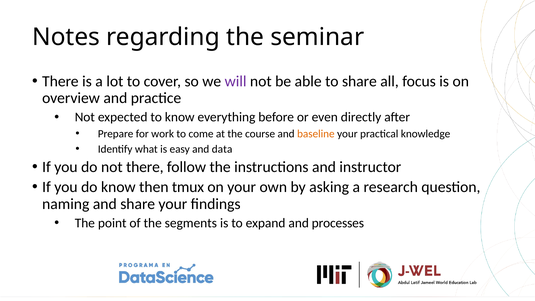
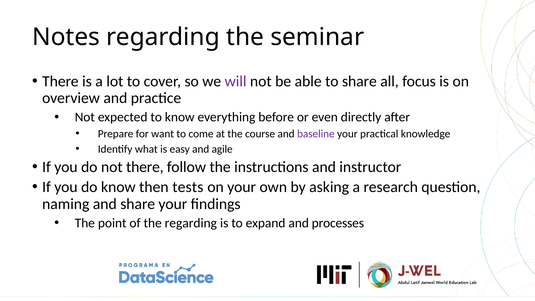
work: work -> want (163, 134)
baseline colour: orange -> purple (316, 134)
data: data -> agile (222, 149)
tmux: tmux -> tests (188, 187)
the segments: segments -> regarding (191, 223)
